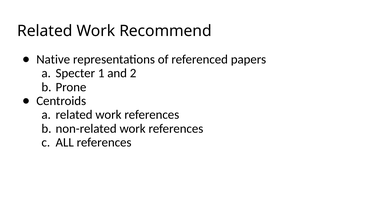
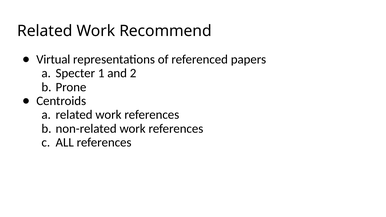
Native: Native -> Virtual (53, 59)
